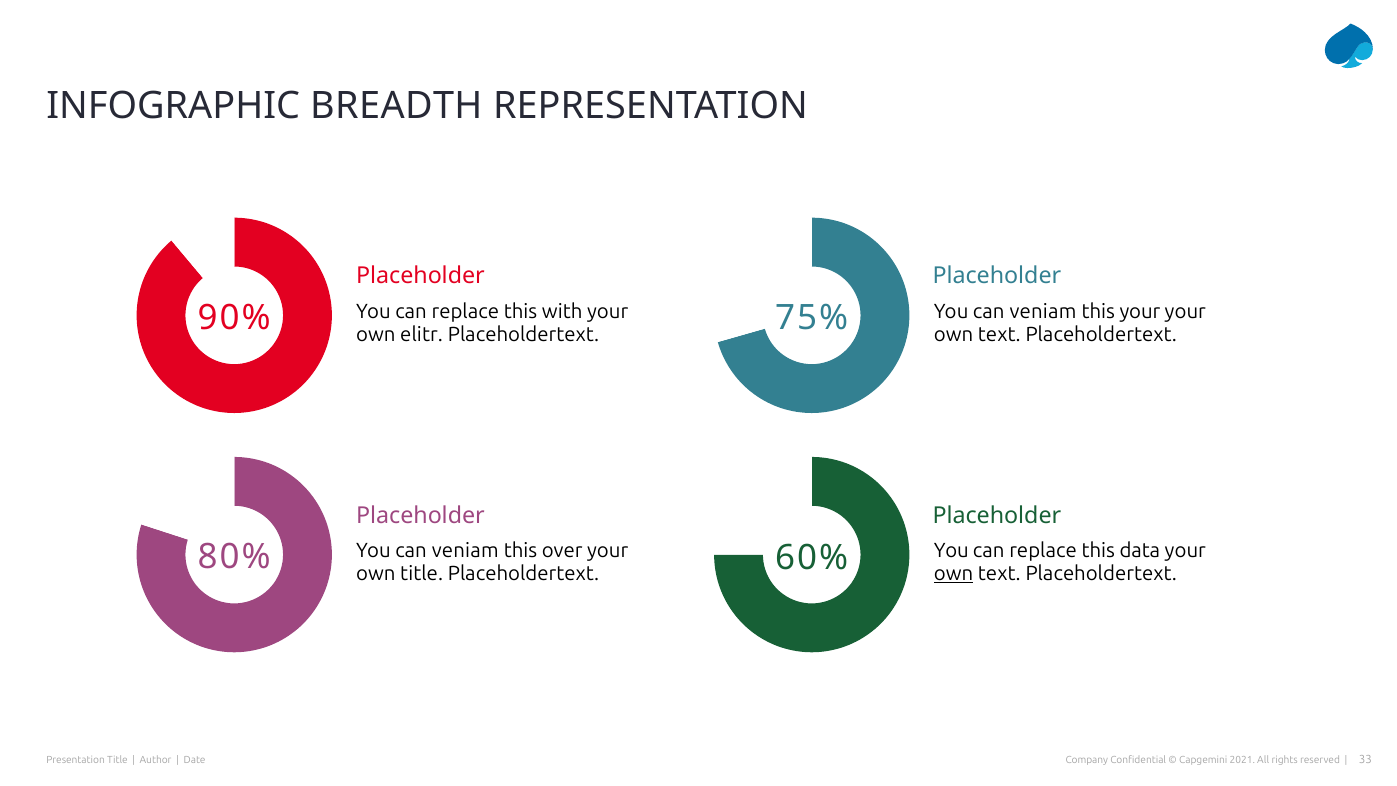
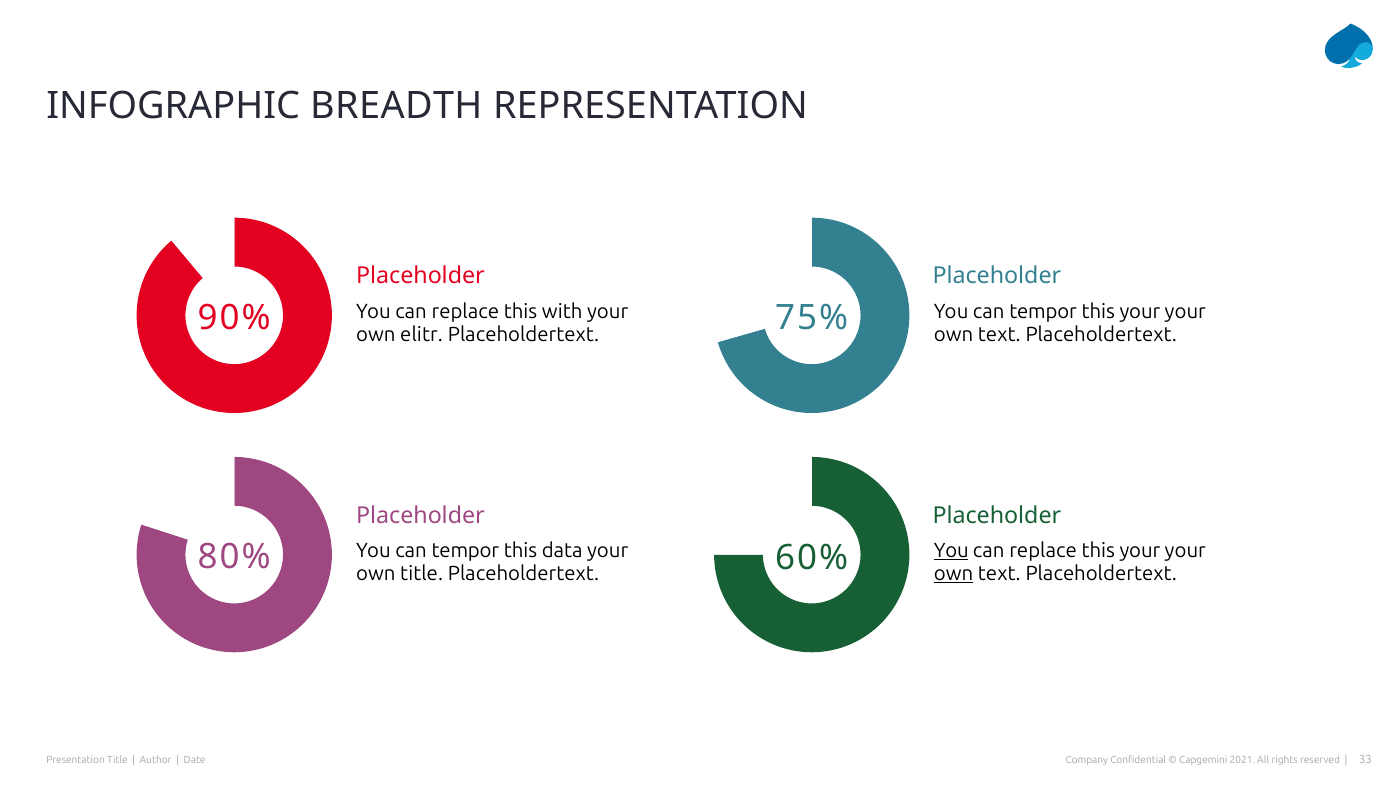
veniam: veniam -> tempor (1043, 311)
veniam: veniam -> tempor (465, 551)
over: over -> data (562, 551)
You underline: none -> present (951, 551)
replace this data: data -> your (1140, 551)
